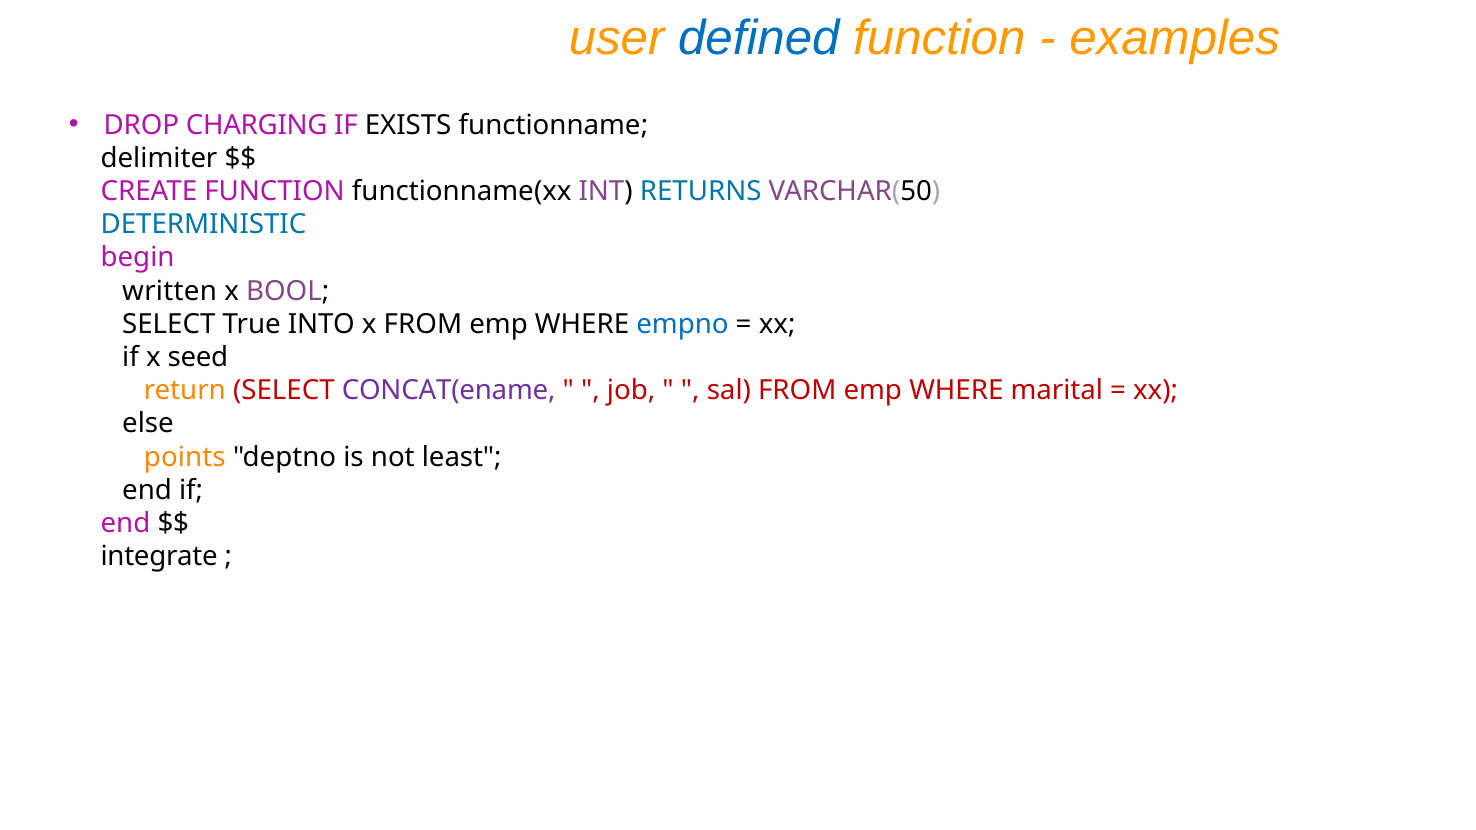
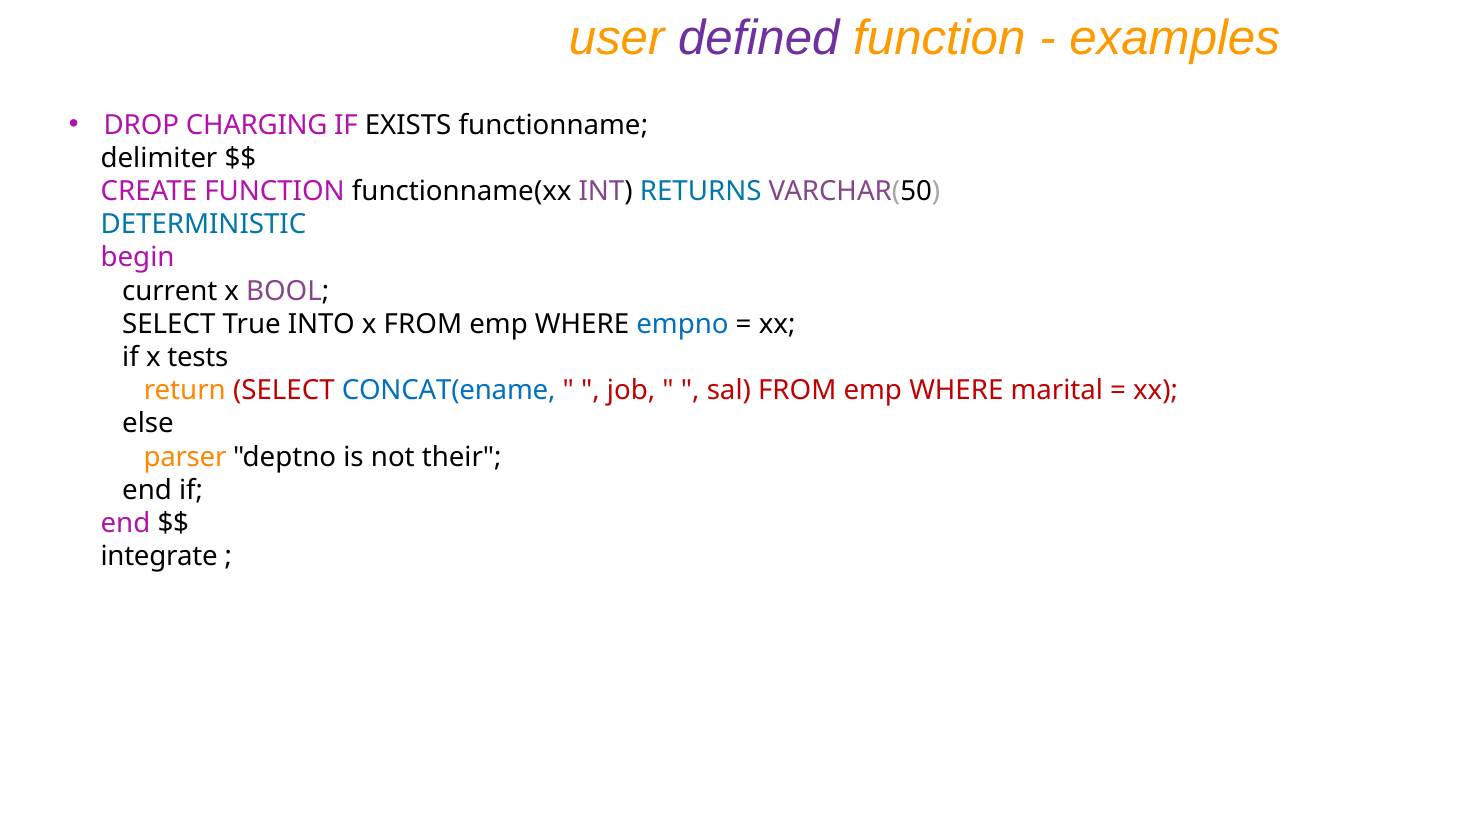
defined colour: blue -> purple (759, 38)
written: written -> current (170, 291)
seed: seed -> tests (198, 358)
CONCAT(ename colour: purple -> blue (449, 391)
points: points -> parser (185, 457)
least: least -> their (462, 457)
